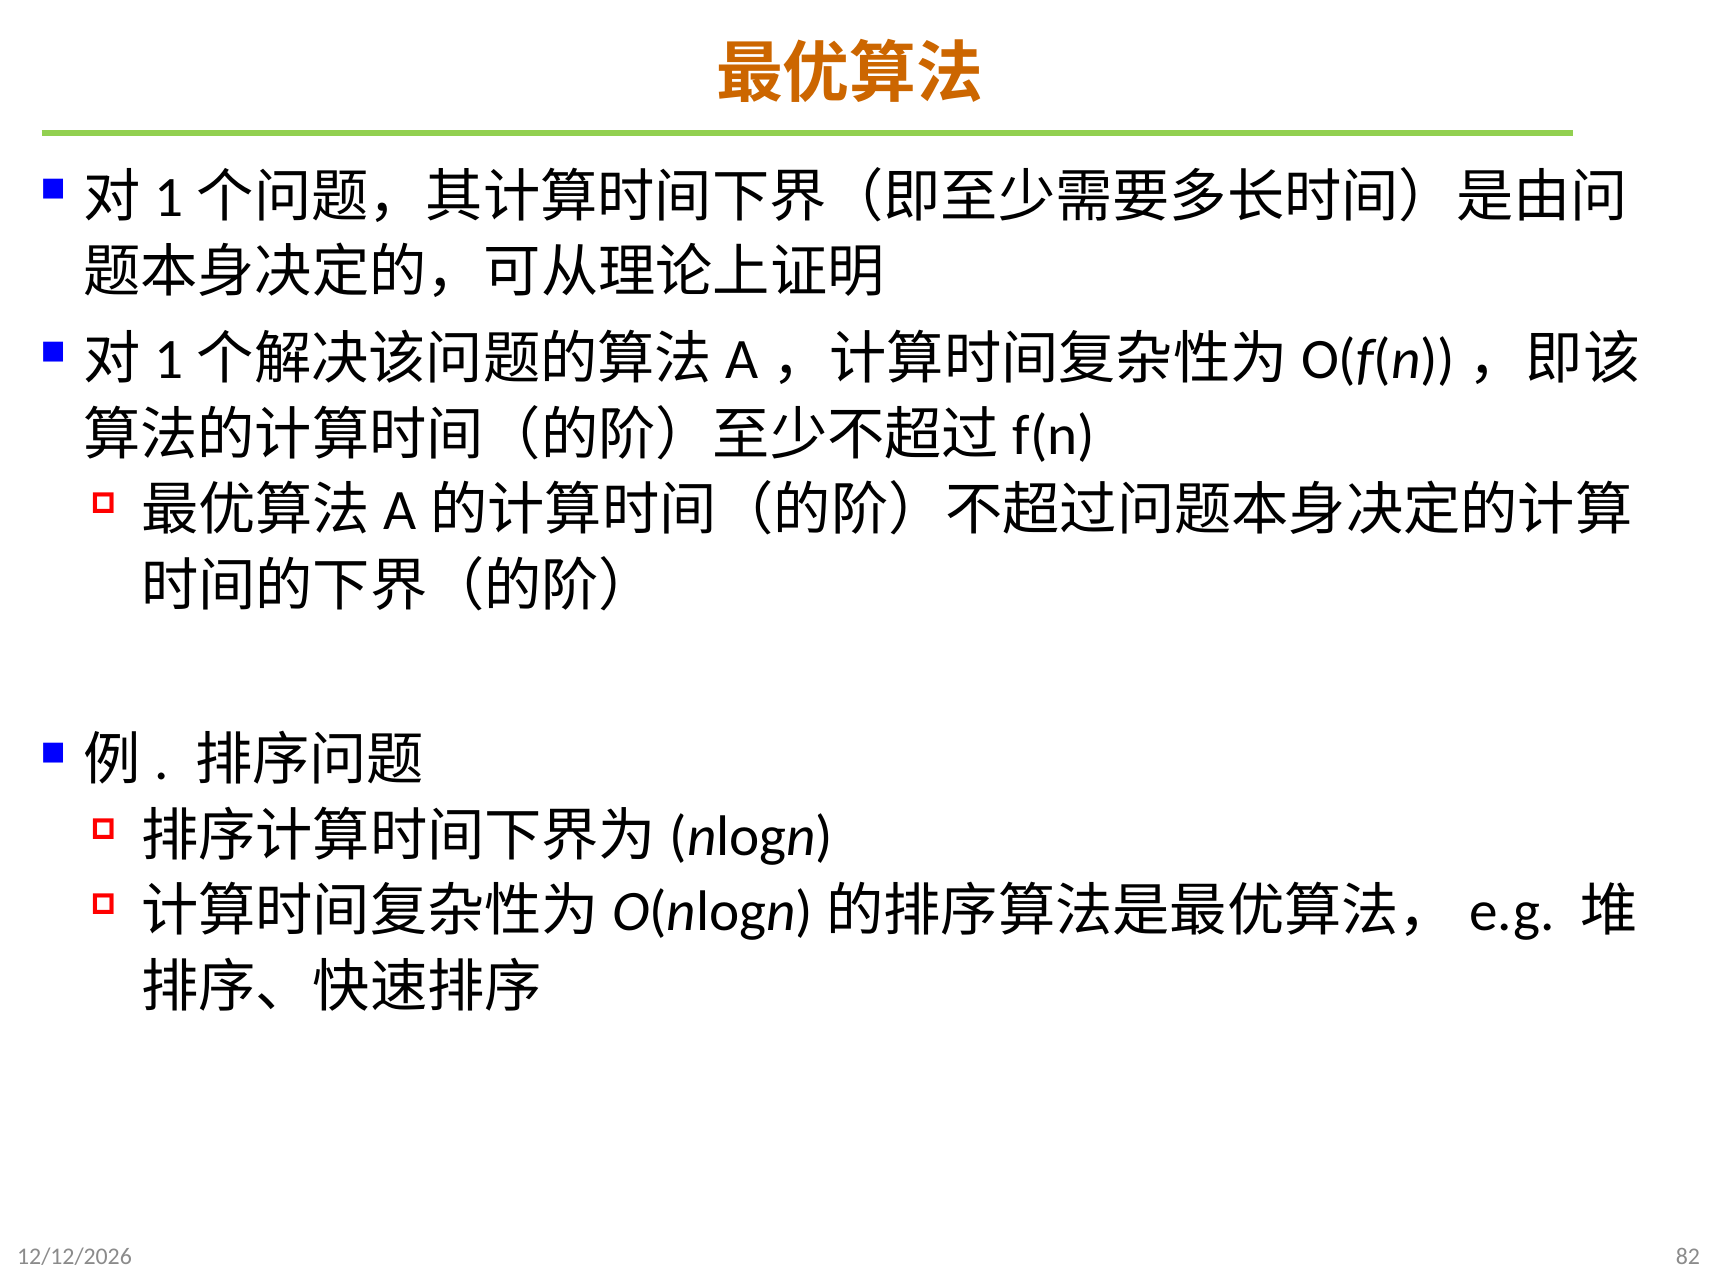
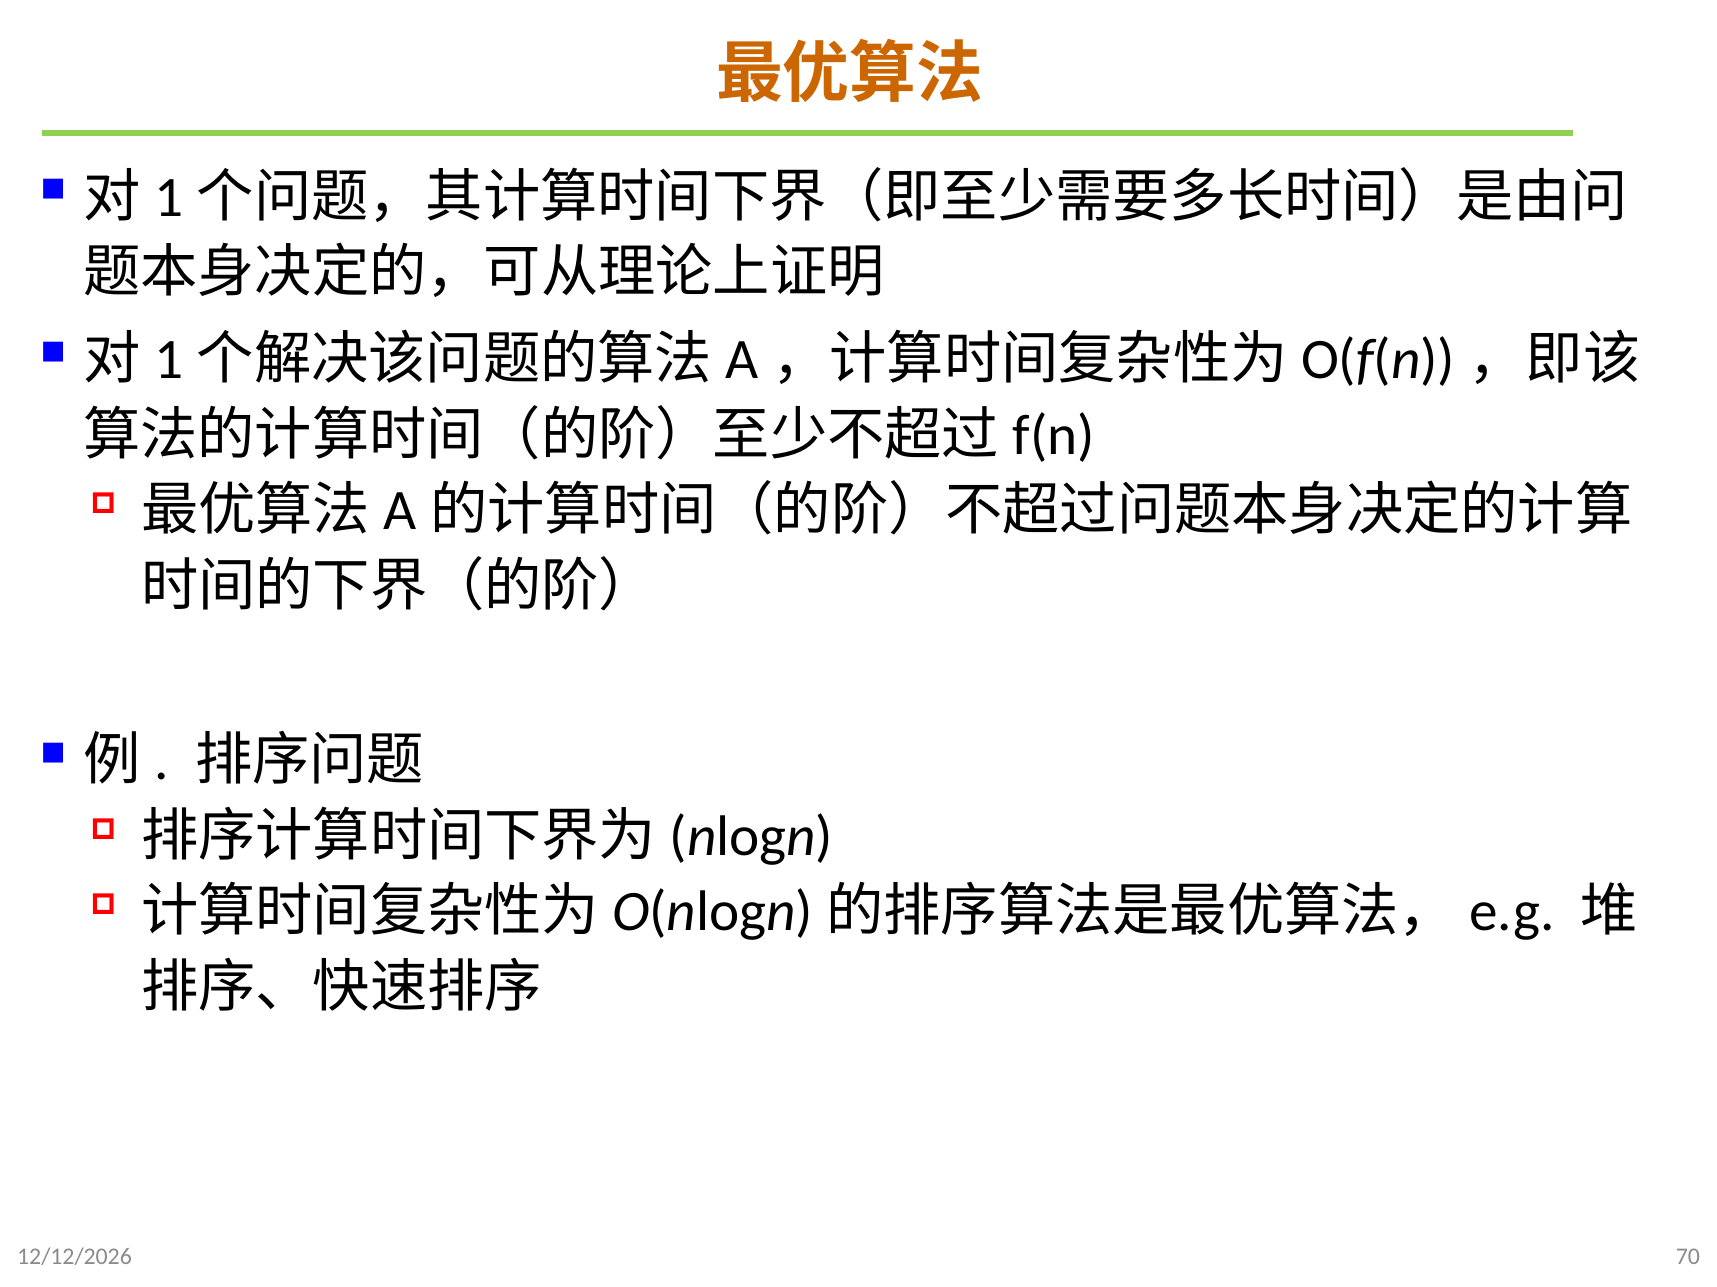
82: 82 -> 70 (1688, 1257)
